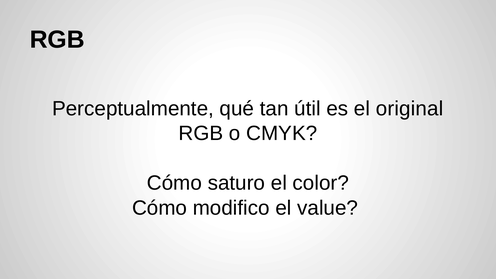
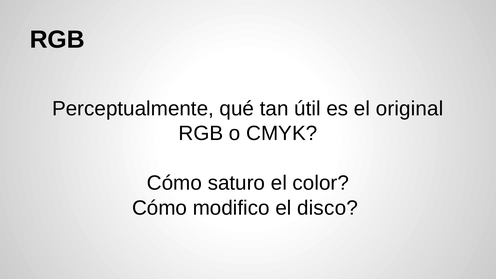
value: value -> disco (328, 208)
